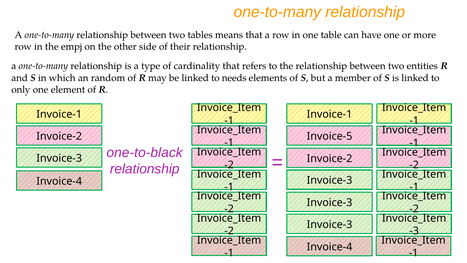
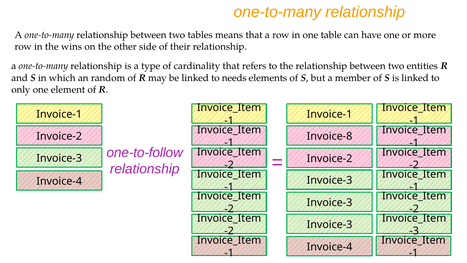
empj: empj -> wins (72, 46)
Invoice-5: Invoice-5 -> Invoice-8 (330, 136)
one-to-black: one-to-black -> one-to-follow (145, 153)
